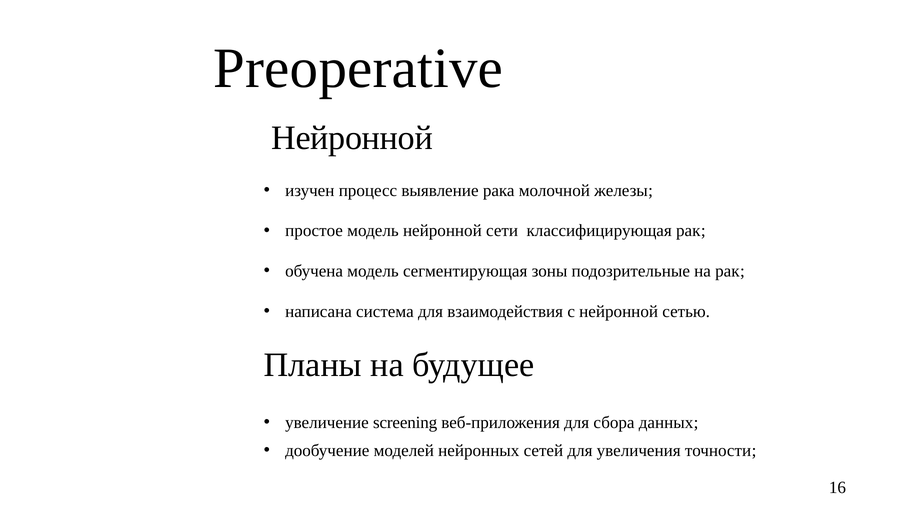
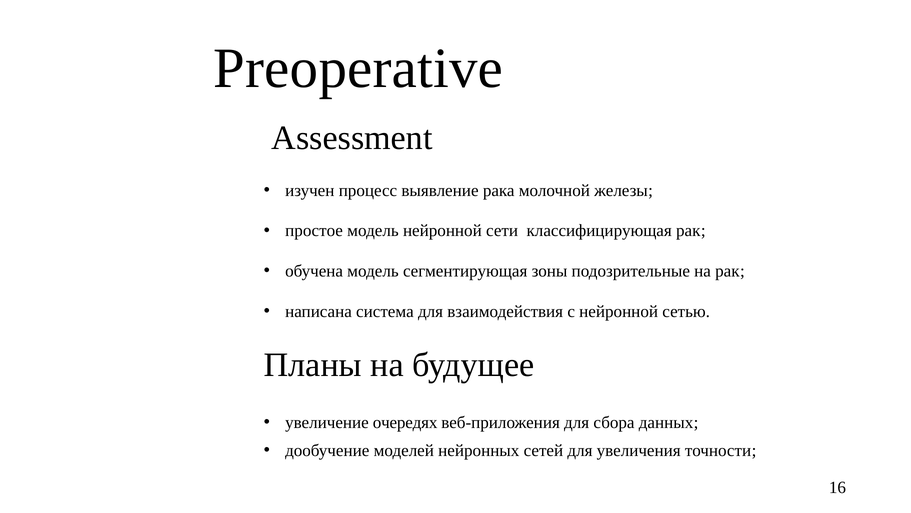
Нейронной: Нейронной -> Assessment (352, 138)
screening: screening -> очередях (405, 422)
